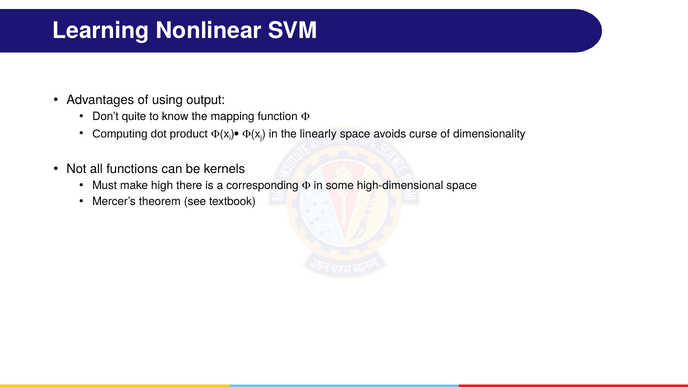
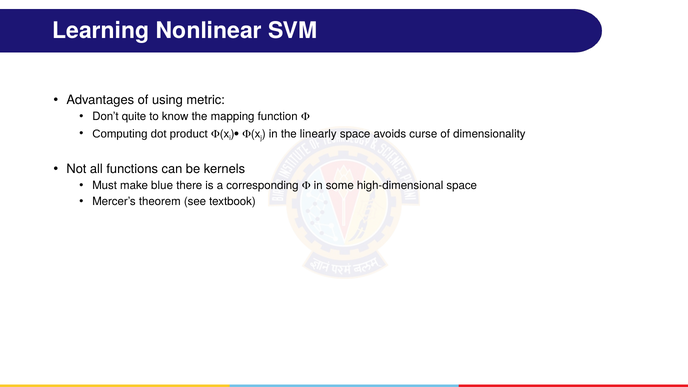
output: output -> metric (206, 100)
high: high -> blue (162, 186)
